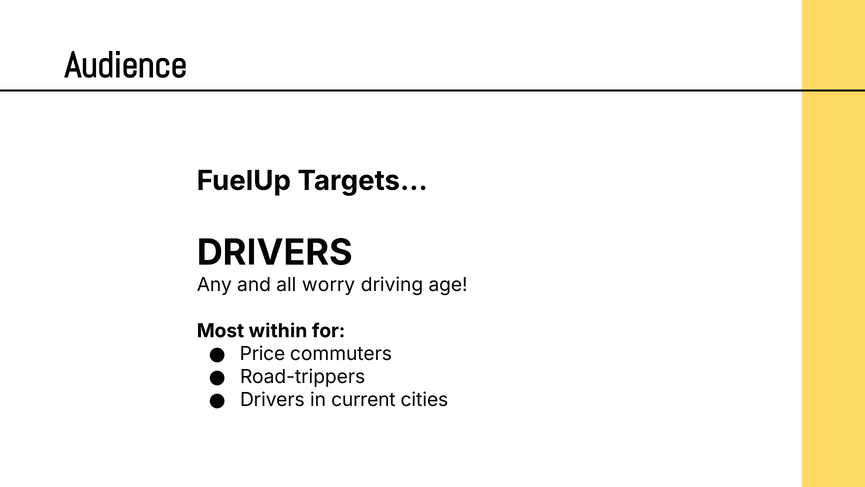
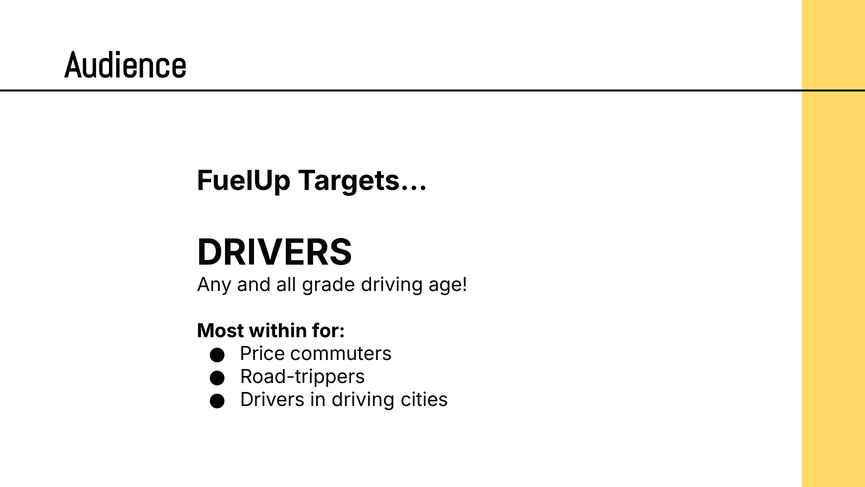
worry: worry -> grade (329, 284)
in current: current -> driving (363, 400)
